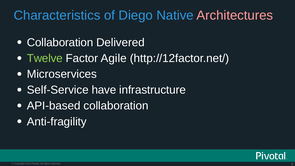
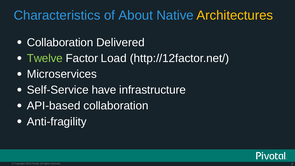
Diego: Diego -> About (136, 15)
Architectures colour: pink -> yellow (235, 15)
Agile: Agile -> Load (114, 58)
